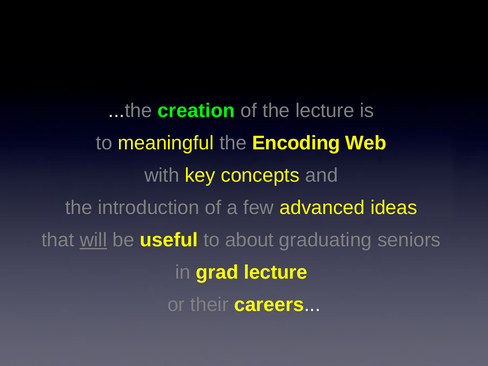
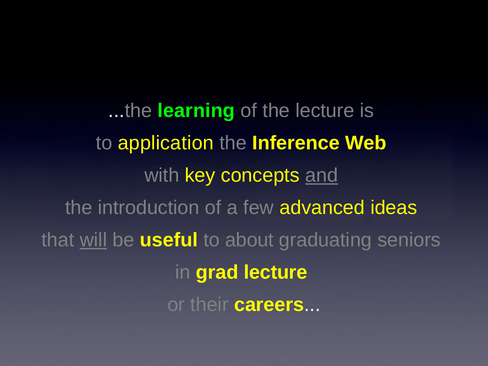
creation: creation -> learning (196, 111)
meaningful: meaningful -> application (166, 143)
Encoding: Encoding -> Inference (296, 143)
and underline: none -> present (322, 175)
